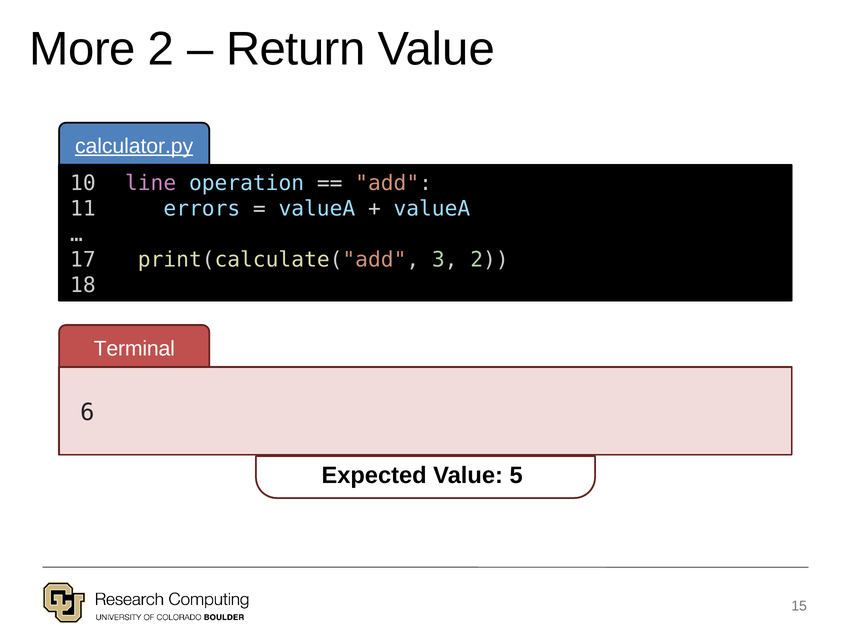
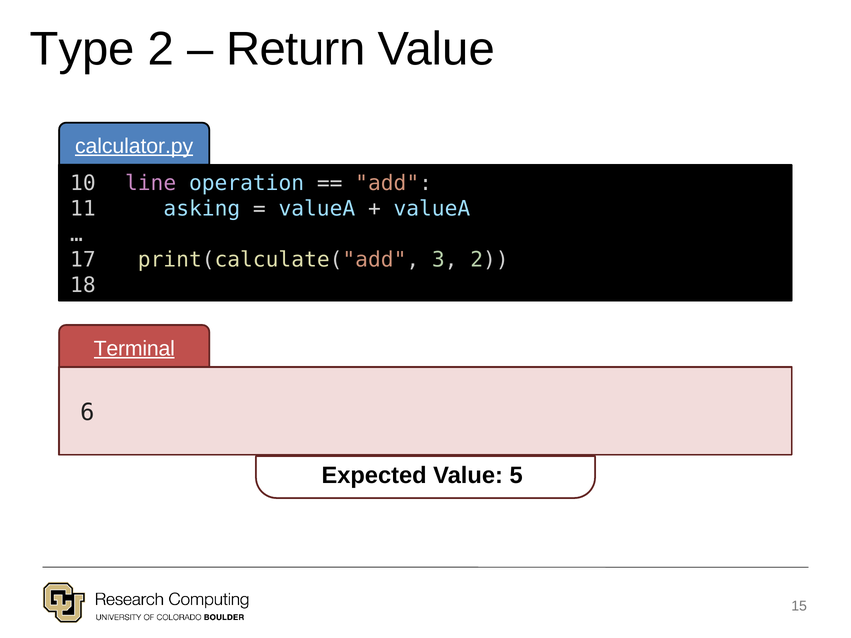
More: More -> Type (82, 49)
errors: errors -> asking (202, 209)
Terminal underline: none -> present (134, 349)
